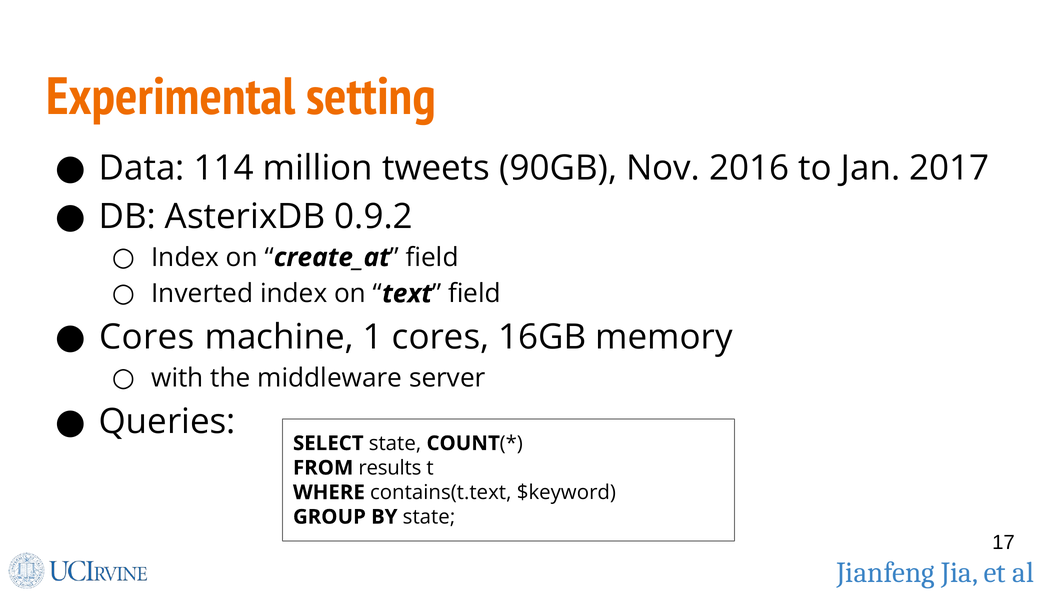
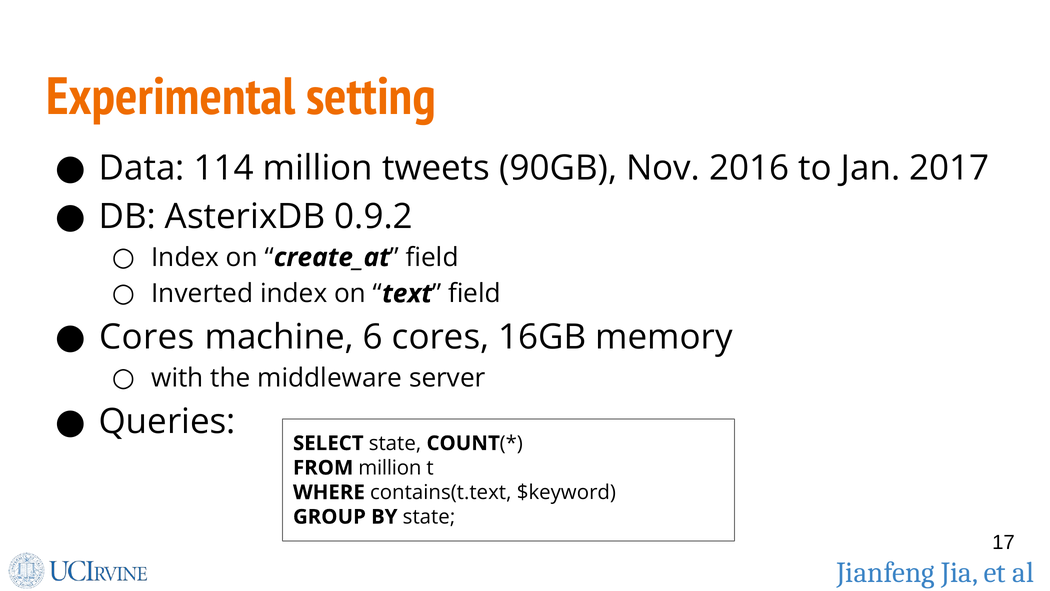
1: 1 -> 6 (373, 337)
FROM results: results -> million (390, 468)
